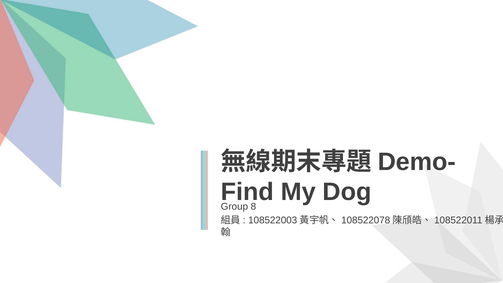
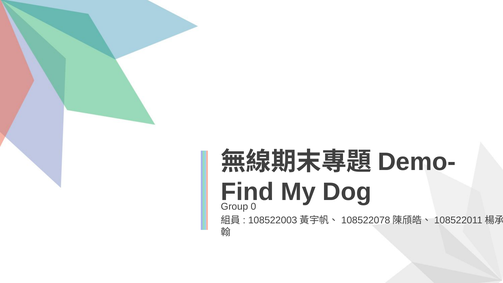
8: 8 -> 0 (253, 207)
